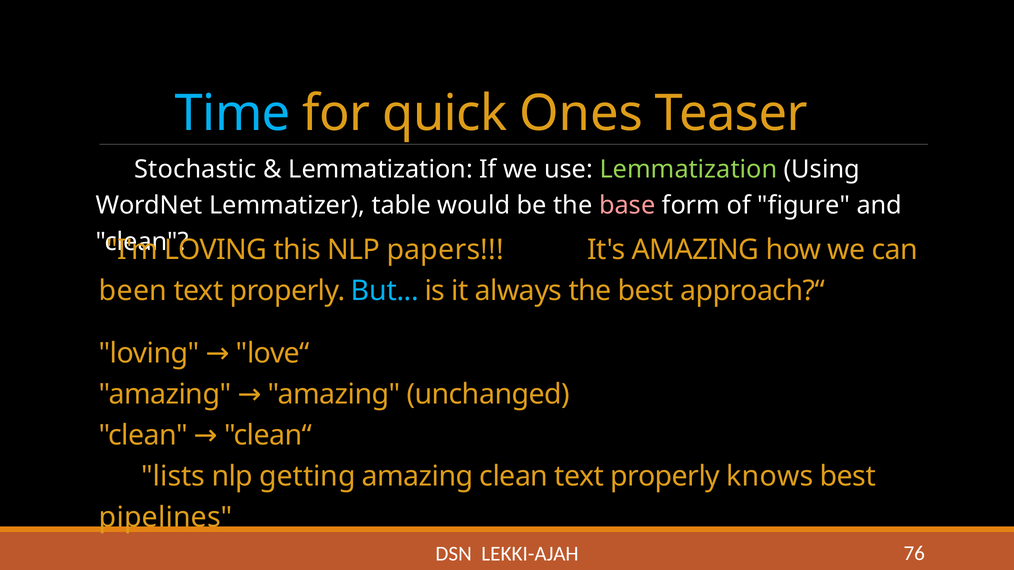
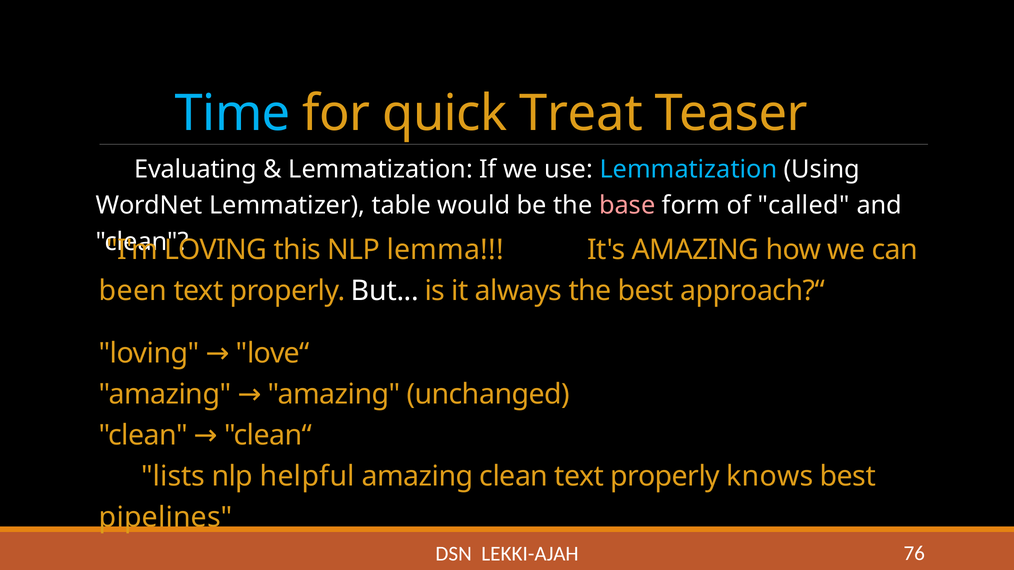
Ones: Ones -> Treat (581, 114)
Stochastic: Stochastic -> Evaluating (196, 169)
Lemmatization colour: light green -> light blue (688, 169)
figure: figure -> called (804, 206)
papers: papers -> lemma (445, 250)
But colour: light blue -> white (385, 291)
getting: getting -> helpful (307, 477)
